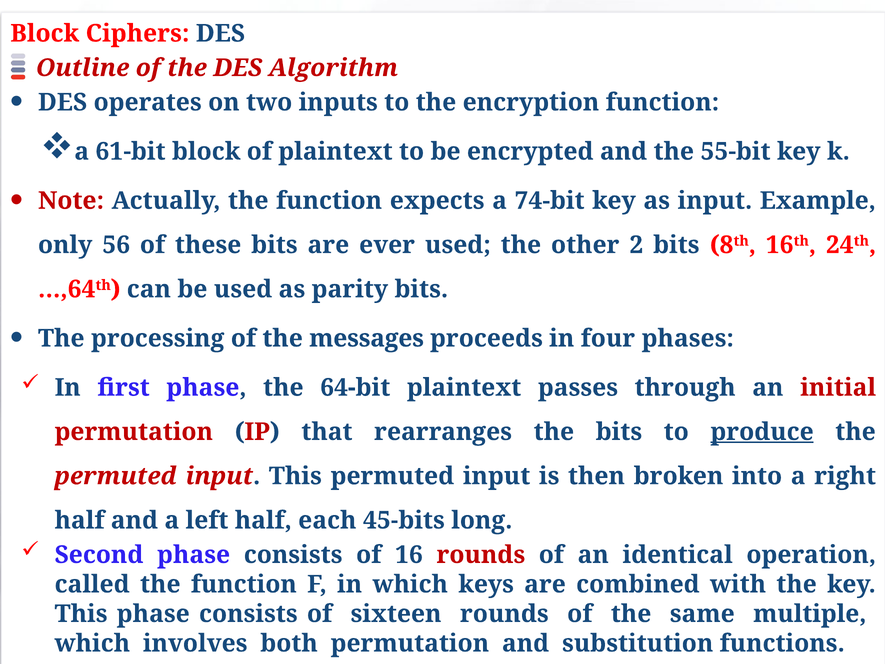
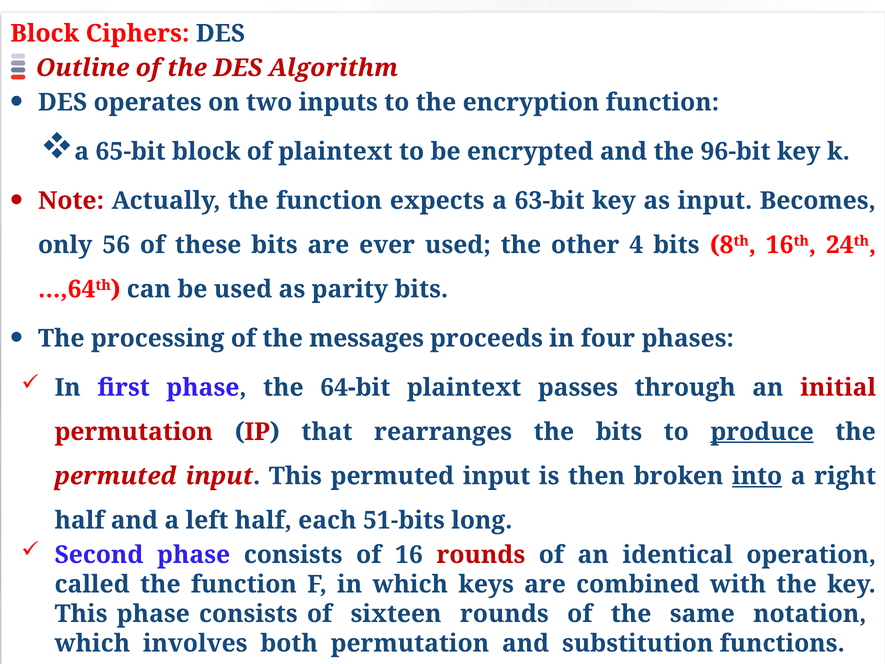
61-bit: 61-bit -> 65-bit (130, 151)
55-bit: 55-bit -> 96-bit (735, 151)
74-bit: 74-bit -> 63-bit (550, 201)
Example: Example -> Becomes (818, 201)
2: 2 -> 4 (636, 245)
into underline: none -> present (757, 476)
45-bits: 45-bits -> 51-bits (404, 520)
multiple: multiple -> notation (810, 614)
